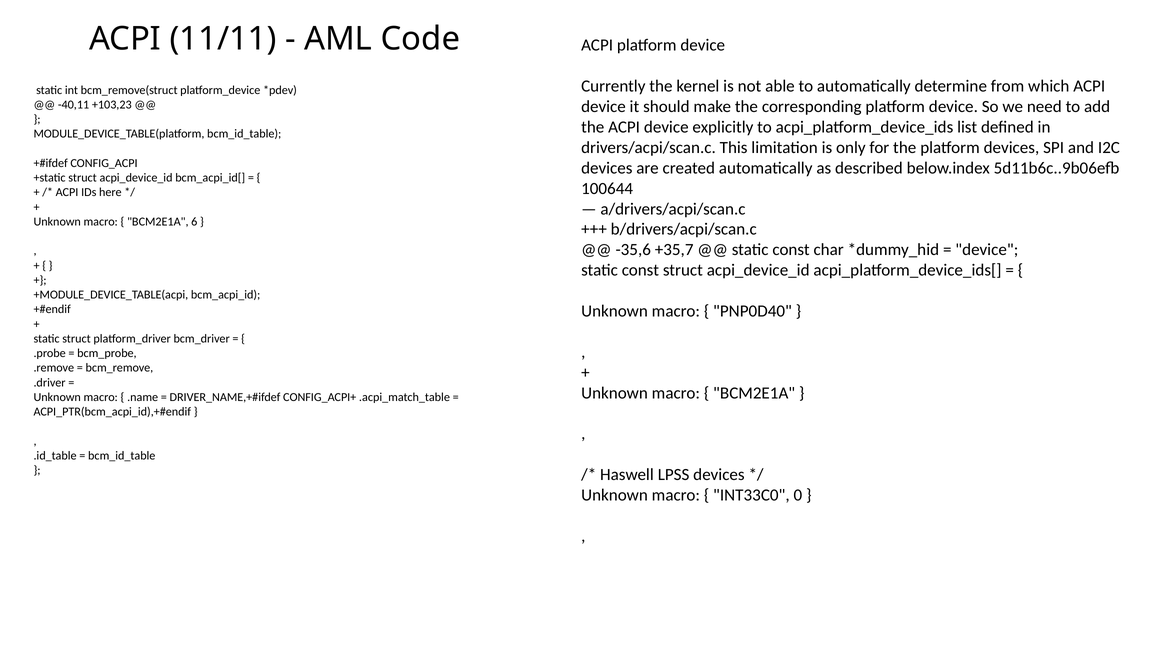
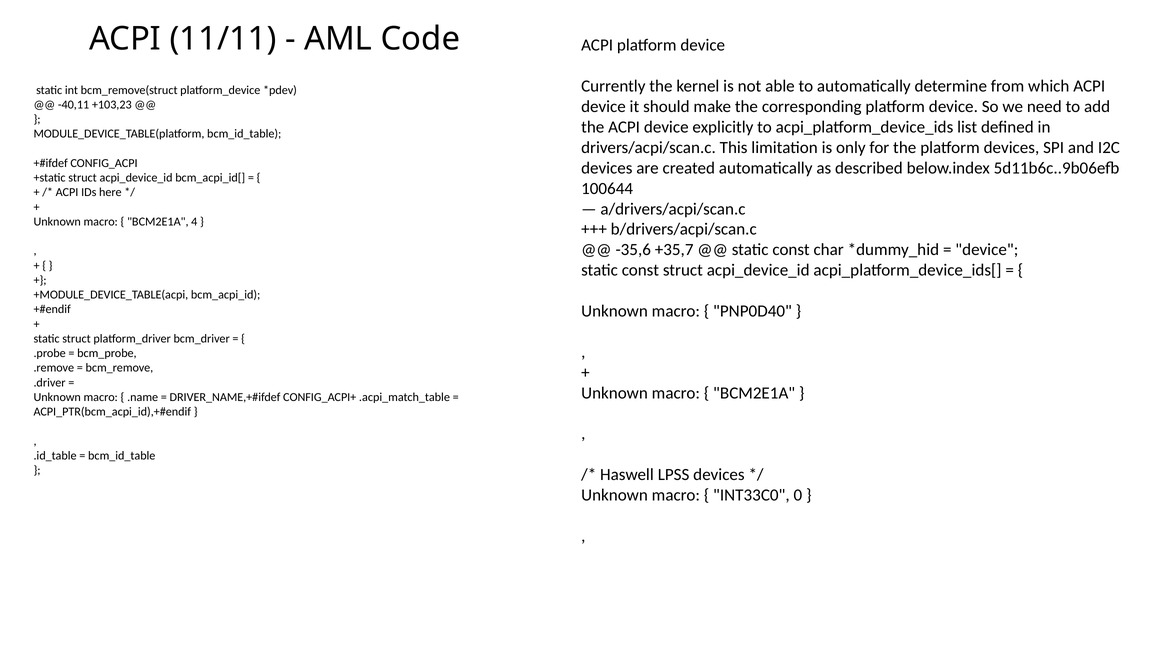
6: 6 -> 4 (194, 222)
